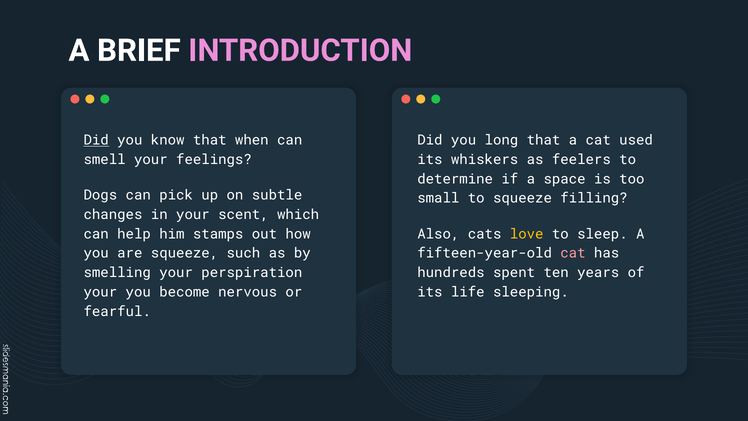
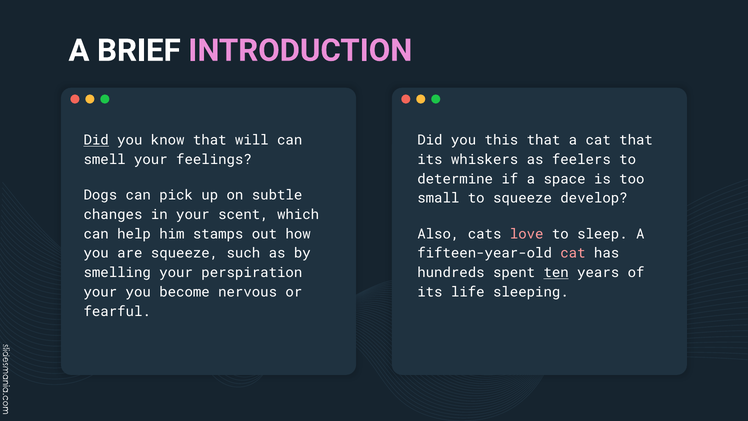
when: when -> will (252, 140)
long: long -> this (501, 140)
cat used: used -> that (636, 140)
filling: filling -> develop (594, 198)
love colour: yellow -> pink (527, 234)
ten underline: none -> present (556, 273)
